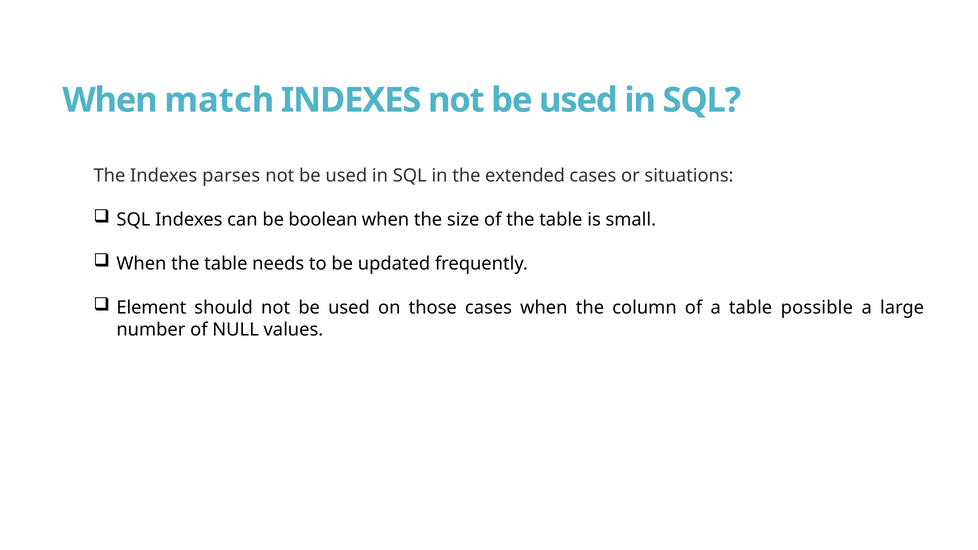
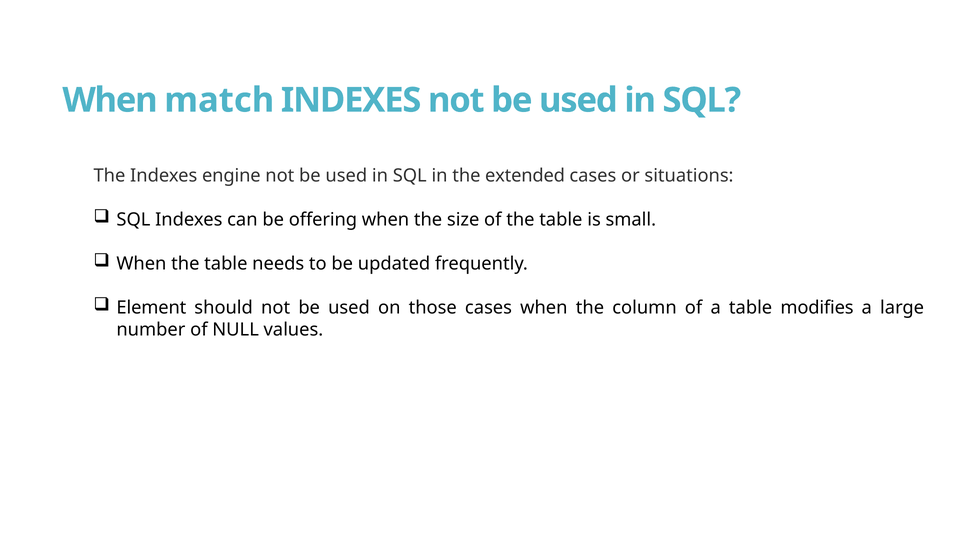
parses: parses -> engine (231, 176)
boolean: boolean -> offering (323, 220)
possible: possible -> modifies (817, 308)
